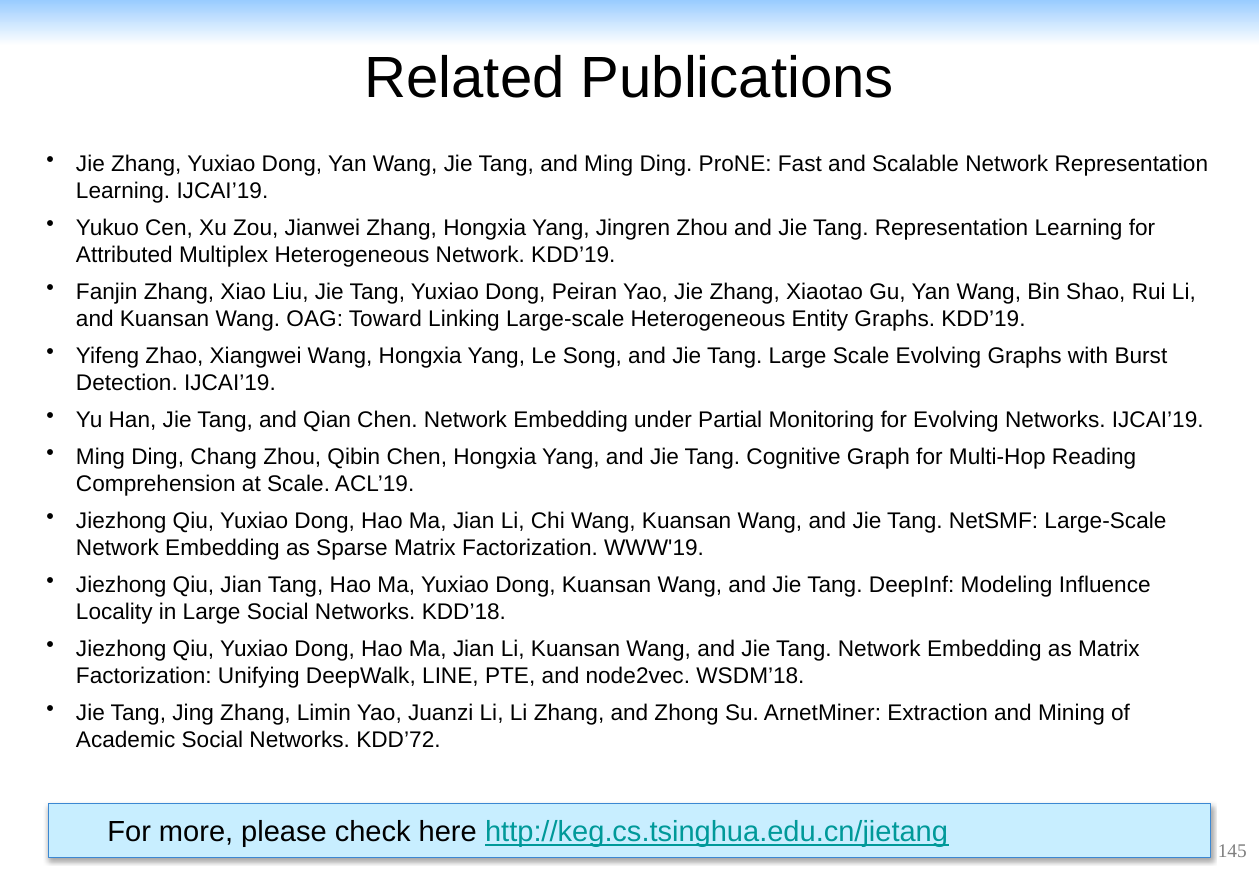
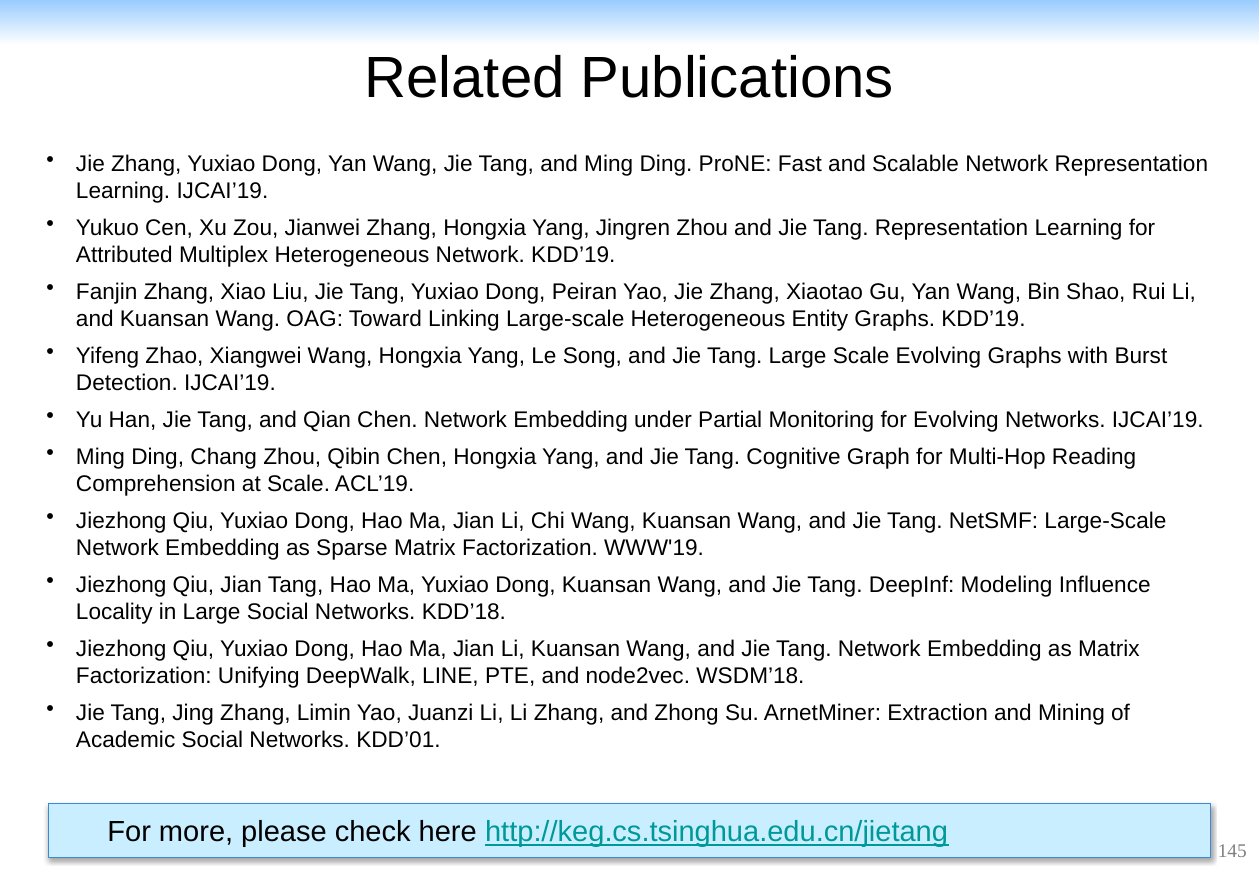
KDD’72: KDD’72 -> KDD’01 (398, 740)
